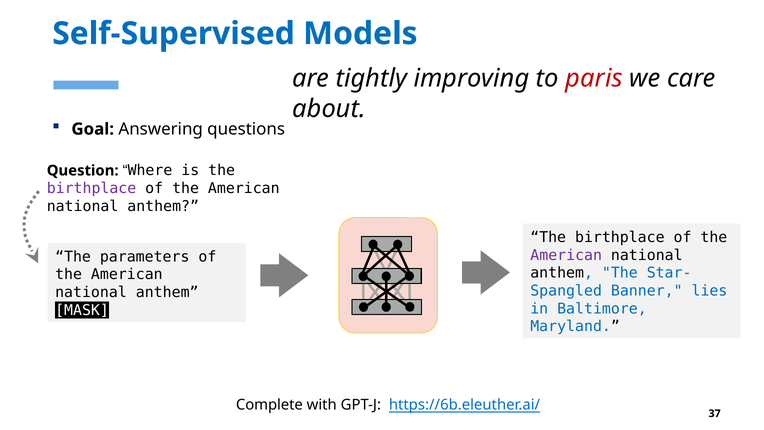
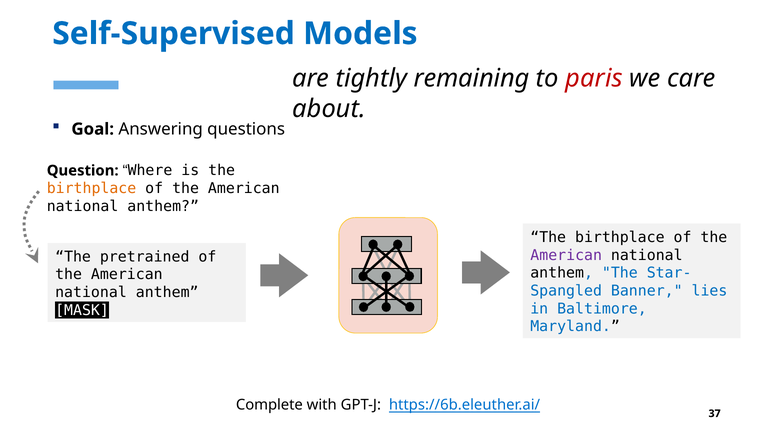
improving: improving -> remaining (472, 78)
birthplace colour: purple -> orange (92, 188)
parameters: parameters -> pretrained (145, 257)
